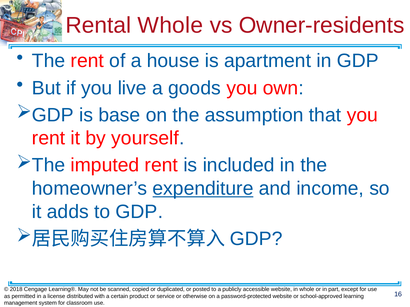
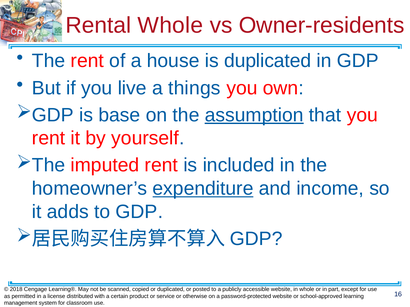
is apartment: apartment -> duplicated (268, 61)
goods: goods -> things (194, 88)
assumption underline: none -> present (254, 115)
